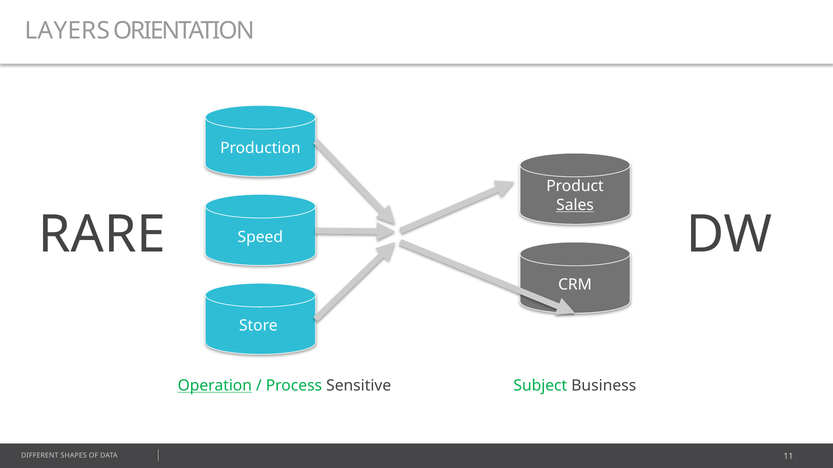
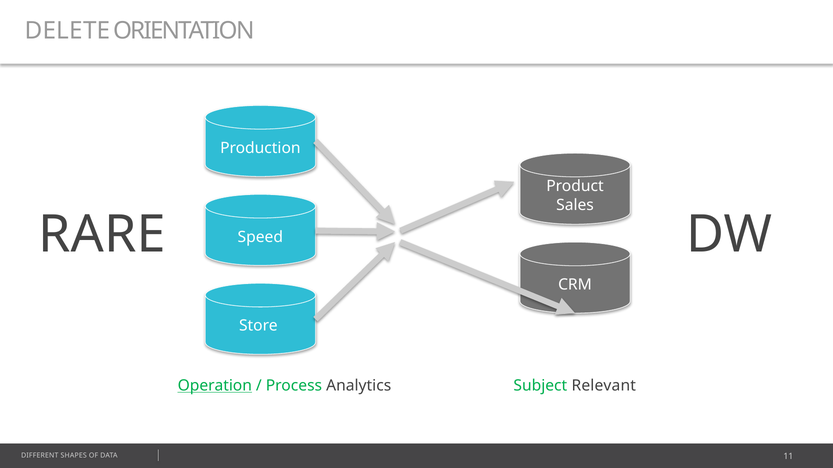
LAYERS: LAYERS -> DELETE (68, 31)
Sales underline: present -> none (575, 205)
Sensitive: Sensitive -> Analytics (359, 386)
Business: Business -> Relevant (604, 386)
